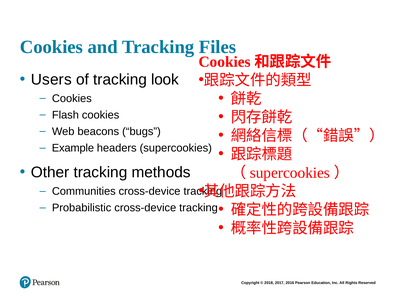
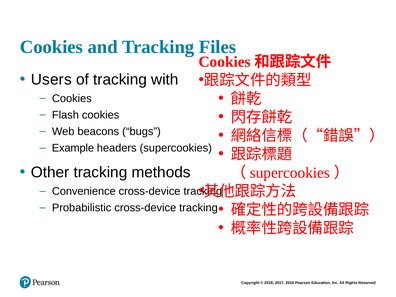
look: look -> with (165, 80)
Communities: Communities -> Convenience (84, 191)
